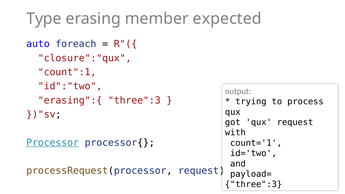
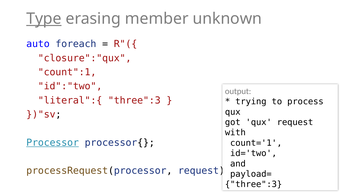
Type underline: none -> present (44, 19)
expected: expected -> unknown (227, 19)
erasing":{: erasing":{ -> literal":{ (70, 100)
